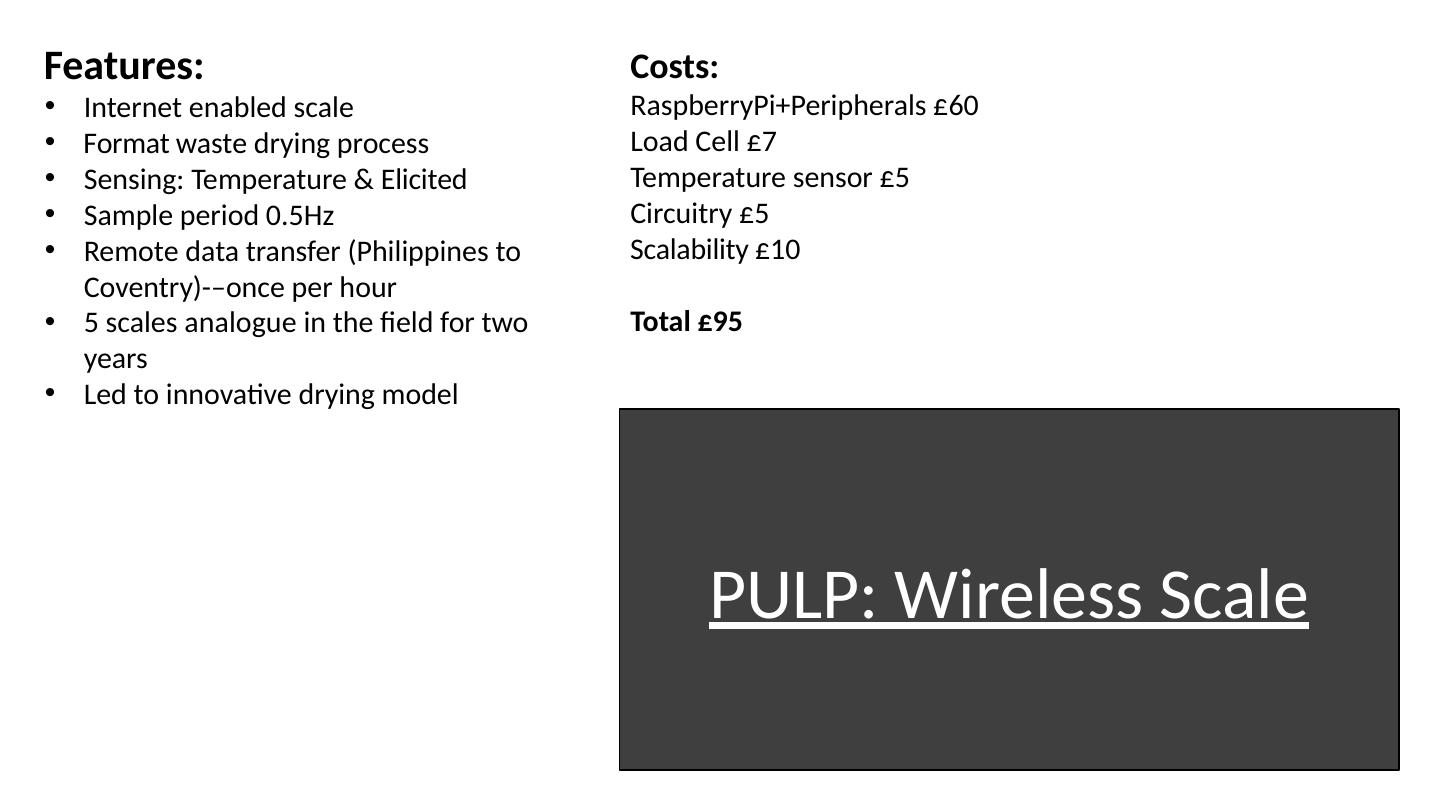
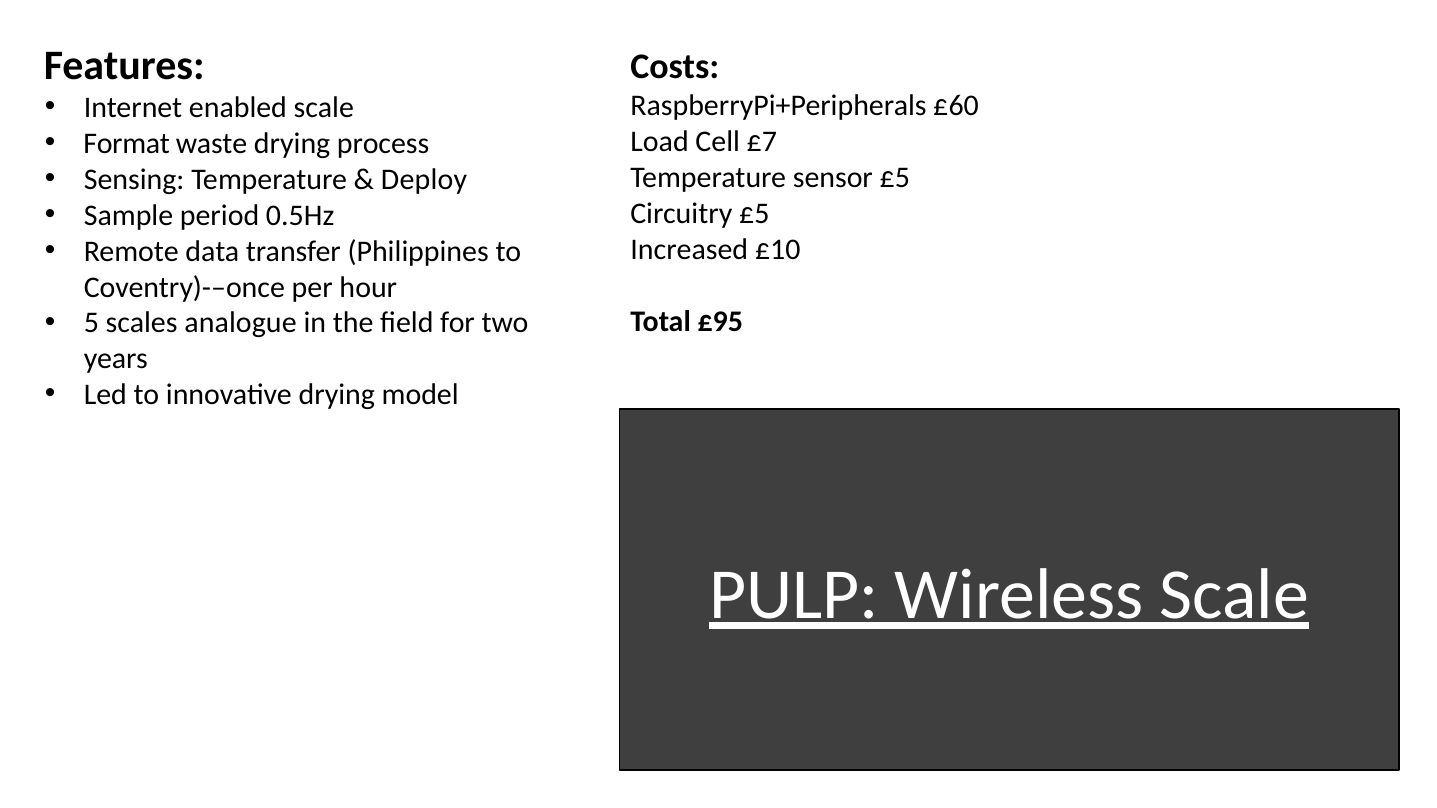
Elicited: Elicited -> Deploy (424, 179)
Scalability: Scalability -> Increased (689, 250)
